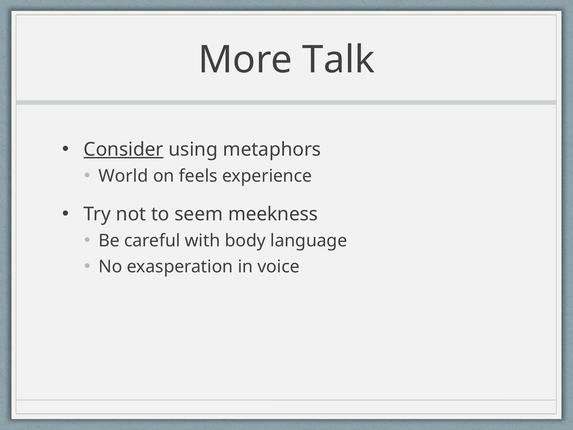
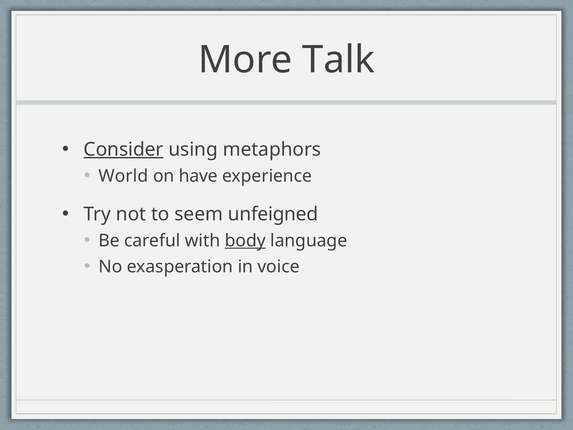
feels: feels -> have (198, 176)
meekness: meekness -> unfeigned (273, 214)
body underline: none -> present (245, 241)
